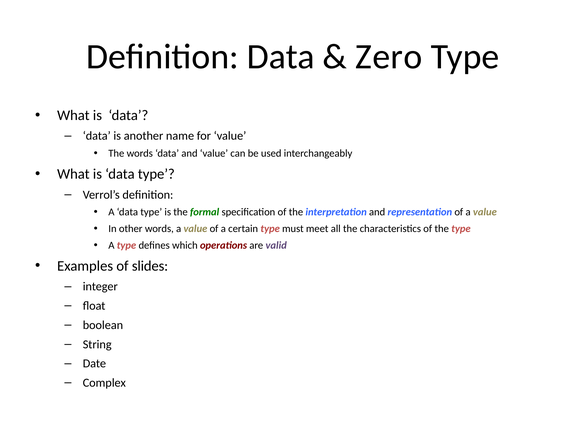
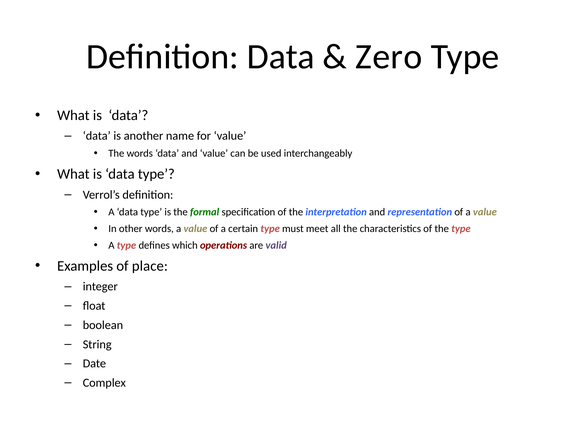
slides: slides -> place (150, 266)
